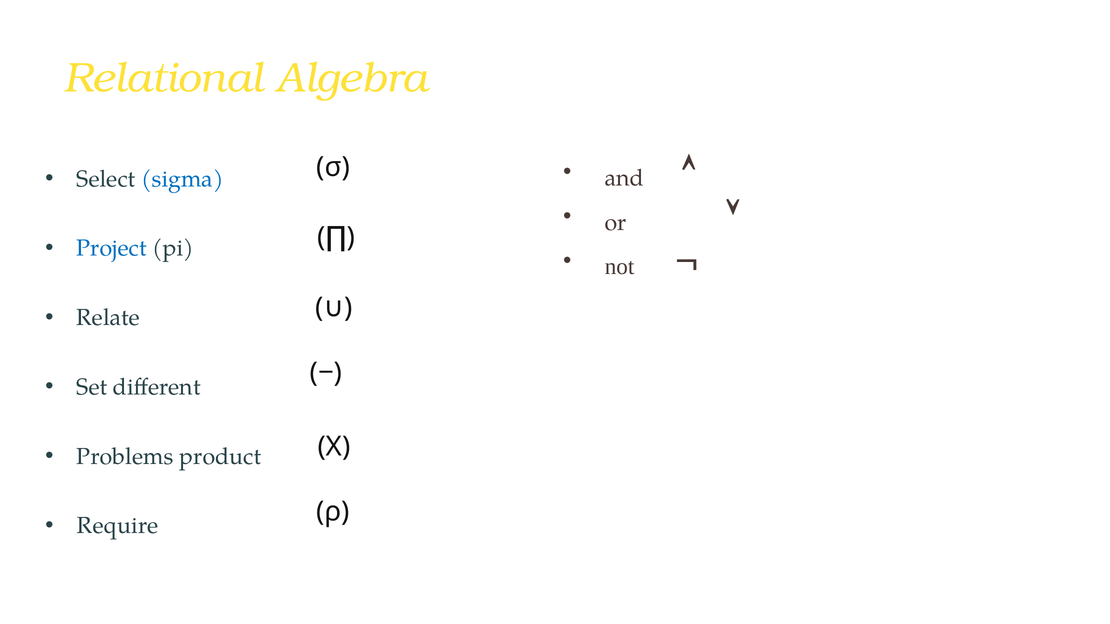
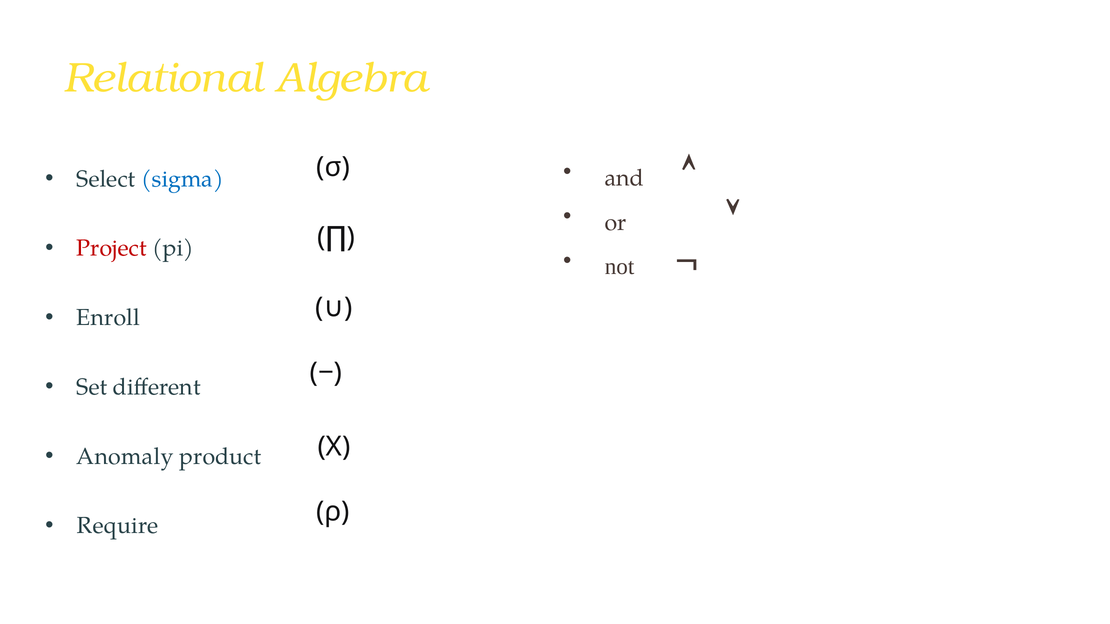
Project colour: blue -> red (112, 249)
Relate: Relate -> Enroll (108, 318)
Problems: Problems -> Anomaly (125, 457)
